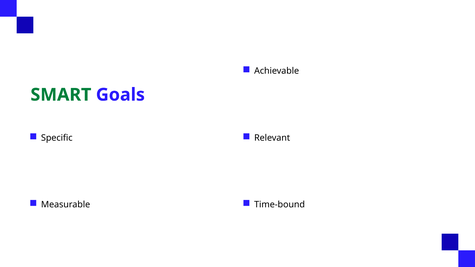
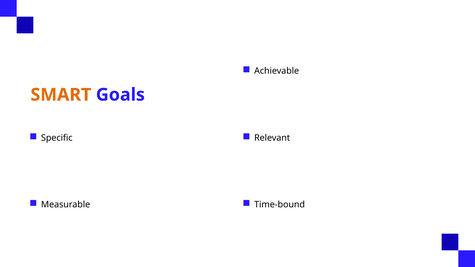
SMART colour: green -> orange (61, 95)
